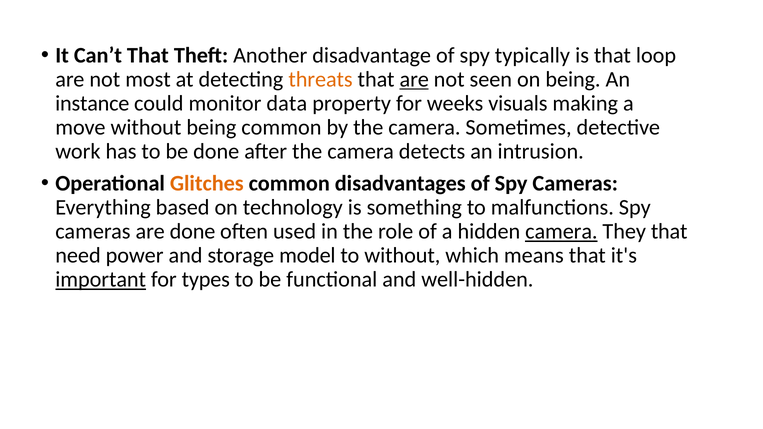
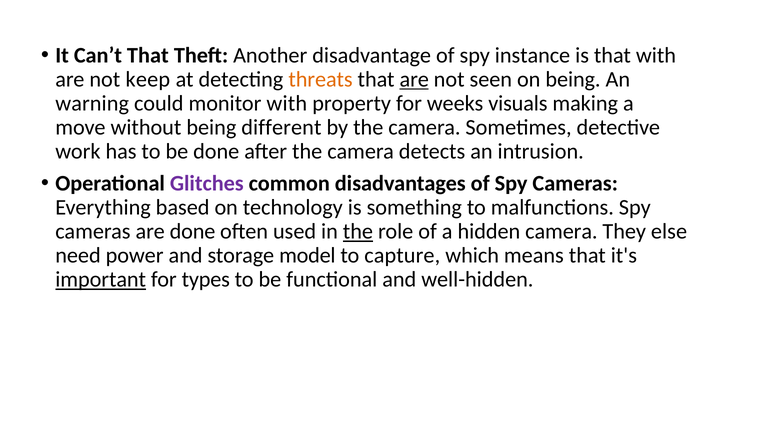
typically: typically -> instance (533, 55)
that loop: loop -> with (656, 55)
most: most -> keep (148, 79)
instance: instance -> warning (92, 103)
monitor data: data -> with (287, 103)
being common: common -> different (281, 128)
Glitches colour: orange -> purple (207, 184)
the underline: none -> present (358, 232)
camera underline: present -> none (561, 232)
They that: that -> else (669, 232)
to without: without -> capture (402, 256)
